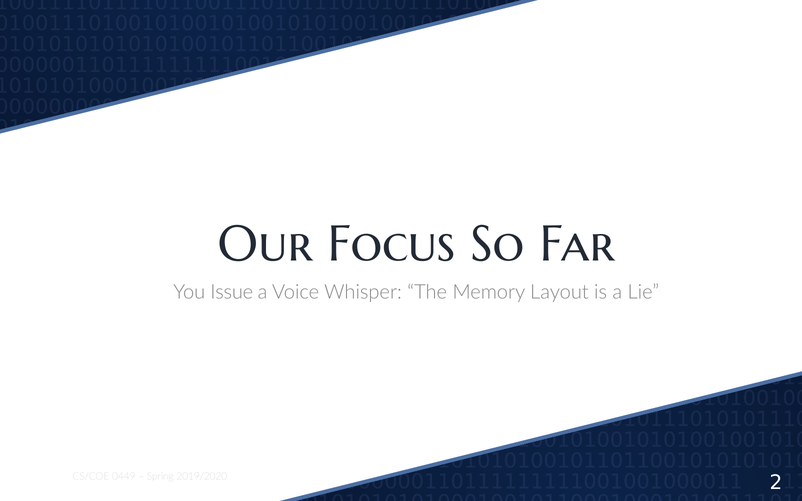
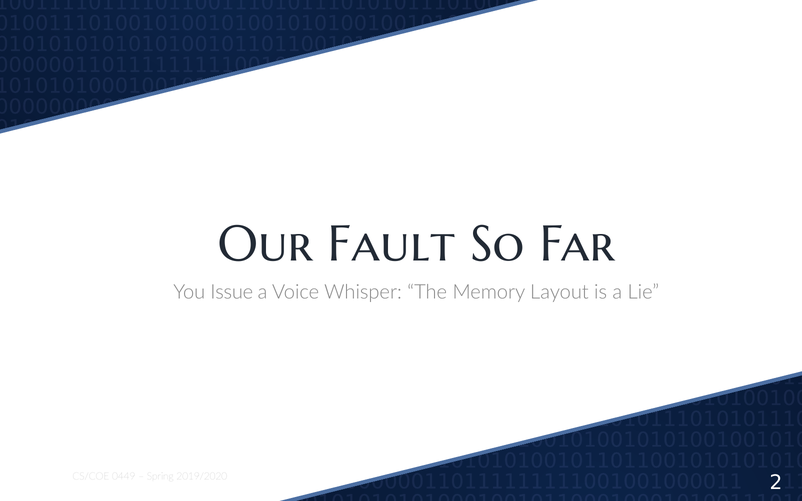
Focus: Focus -> Fault (391, 244)
